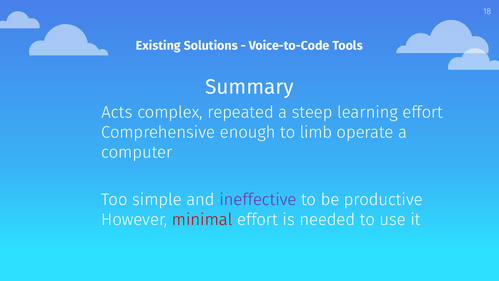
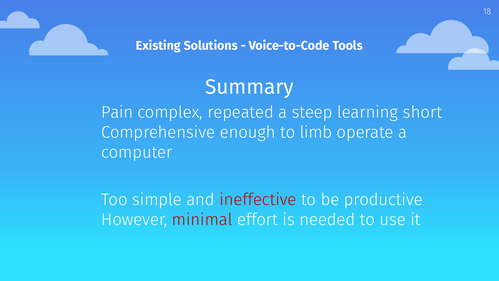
Acts: Acts -> Pain (117, 112)
learning effort: effort -> short (423, 112)
ineffective colour: purple -> red (258, 200)
